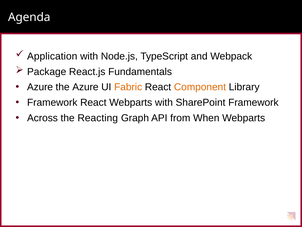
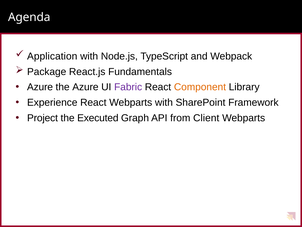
Fabric colour: orange -> purple (128, 87)
Framework: Framework -> Experience (52, 102)
Across: Across -> Project (43, 118)
Reacting: Reacting -> Executed (98, 118)
When: When -> Client (206, 118)
